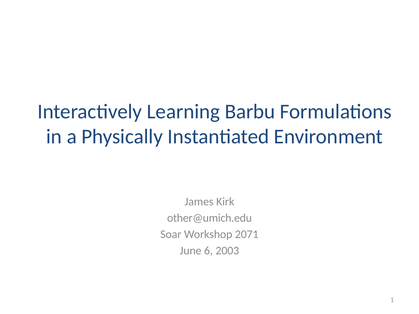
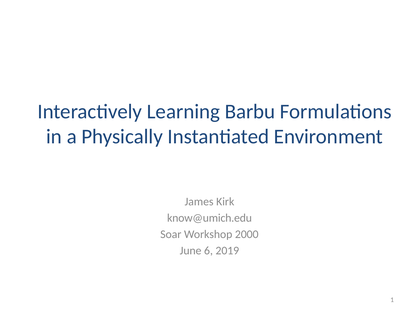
other@umich.edu: other@umich.edu -> know@umich.edu (210, 218)
2071: 2071 -> 2000 (247, 235)
2003: 2003 -> 2019 (227, 251)
